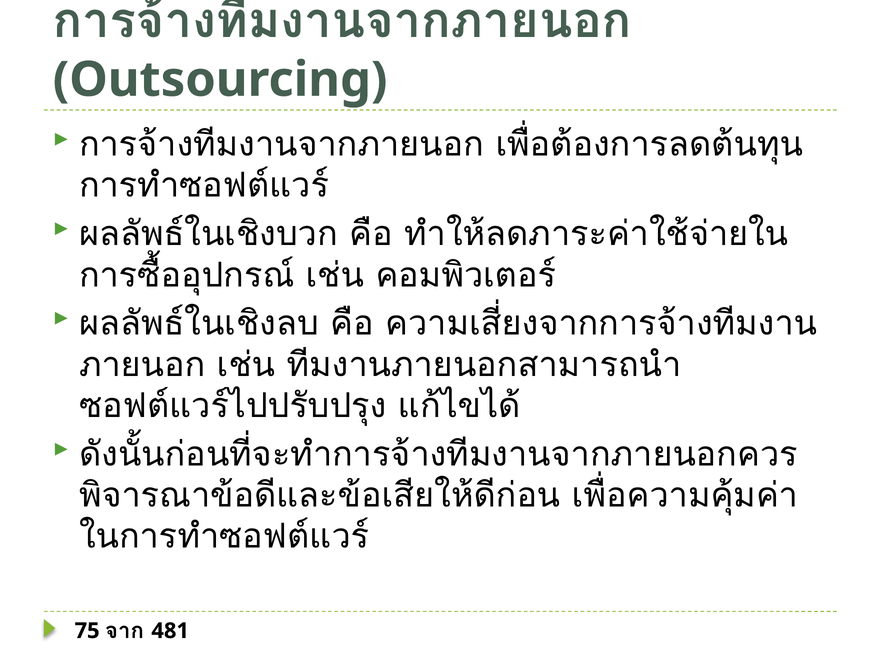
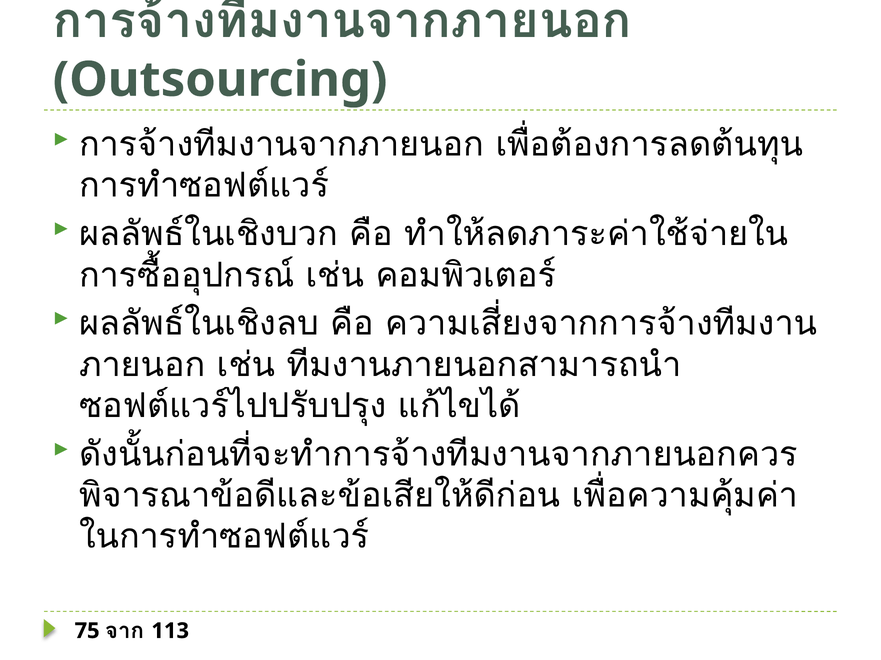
481: 481 -> 113 (170, 632)
